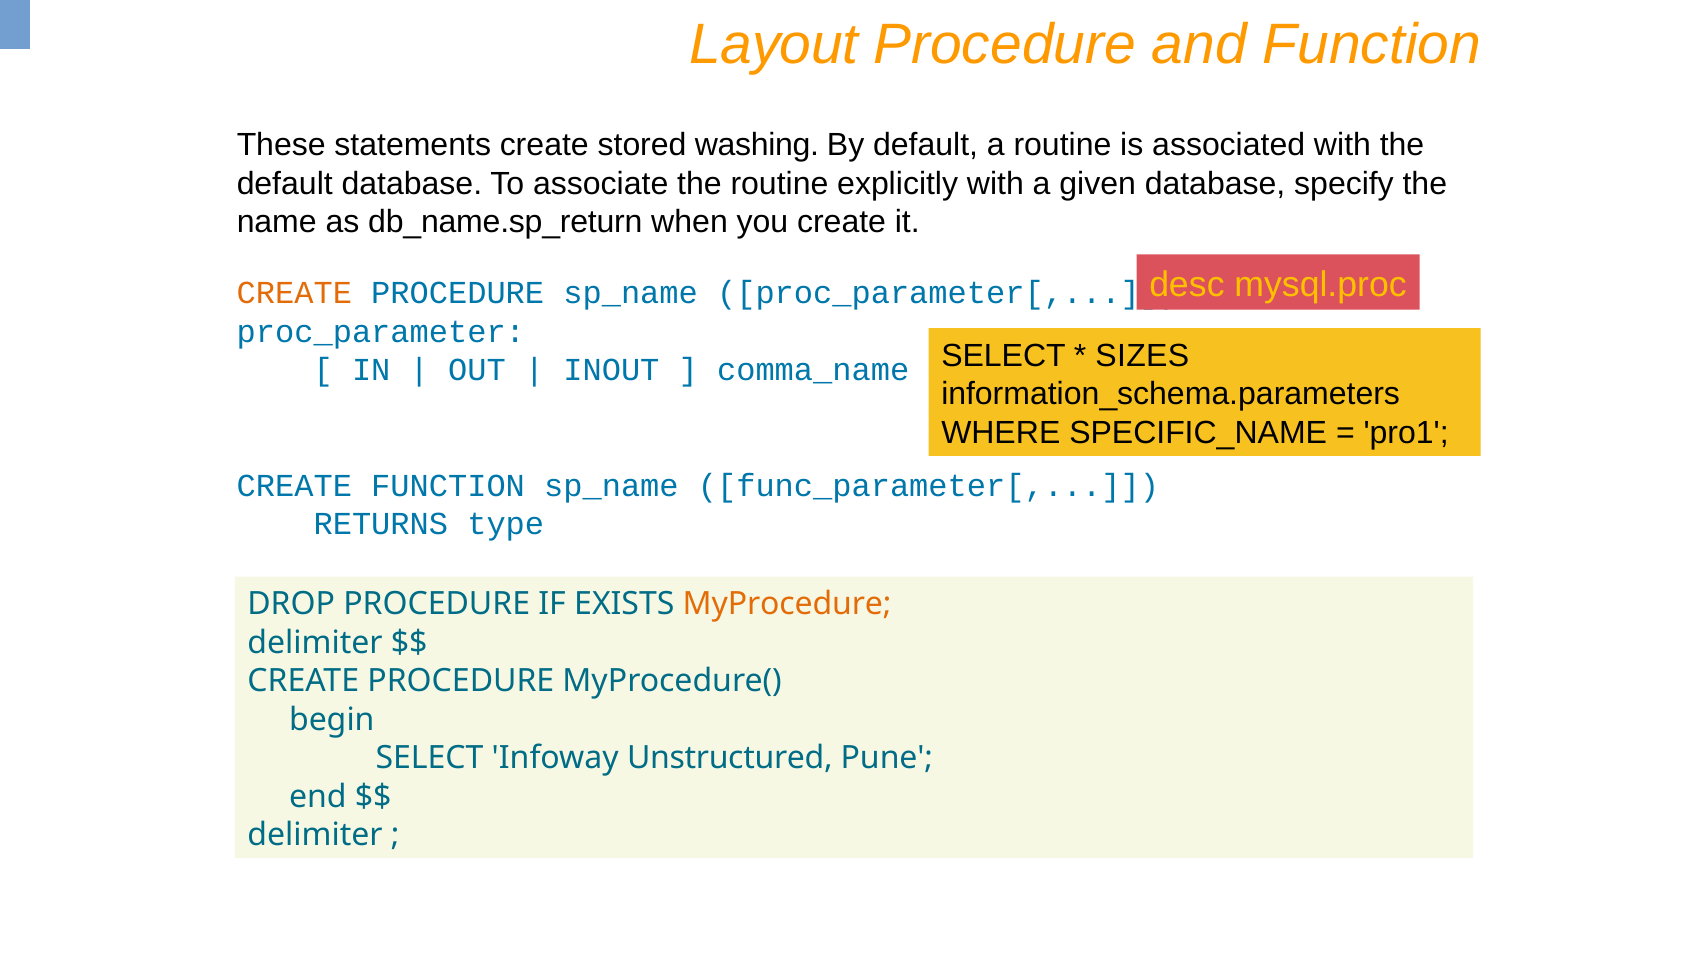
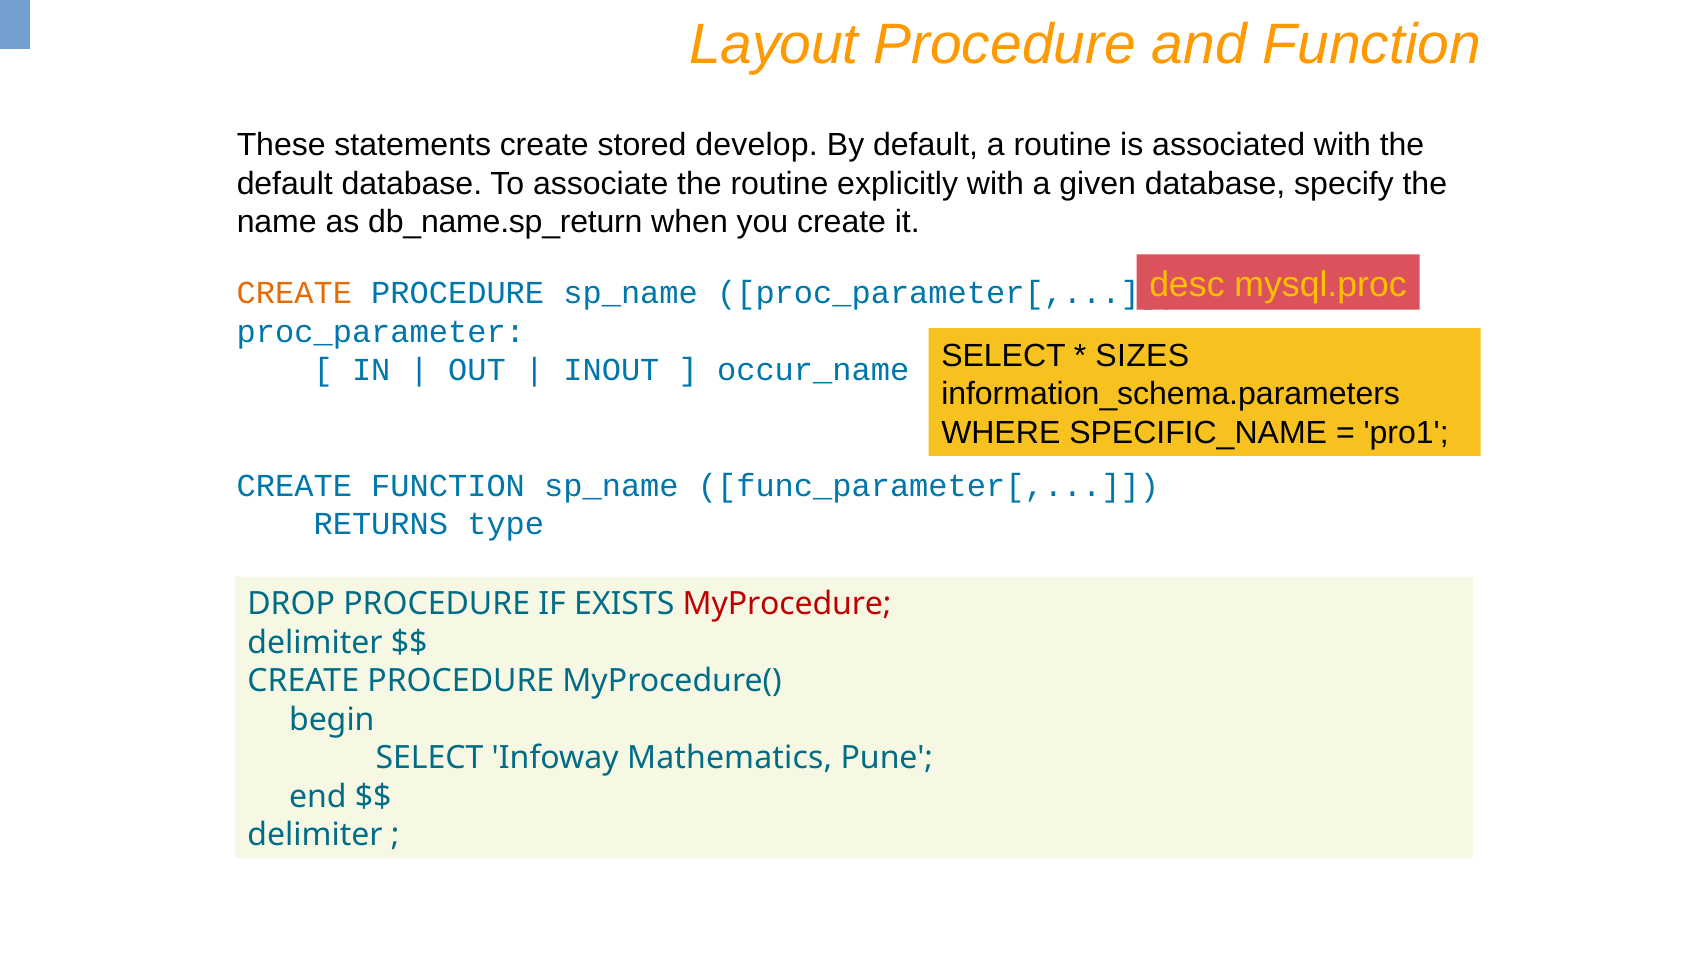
washing: washing -> develop (757, 145)
comma_name: comma_name -> occur_name (813, 370)
MyProcedure colour: orange -> red (787, 604)
Unstructured: Unstructured -> Mathematics (730, 758)
